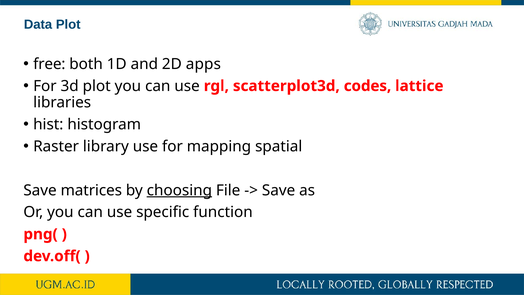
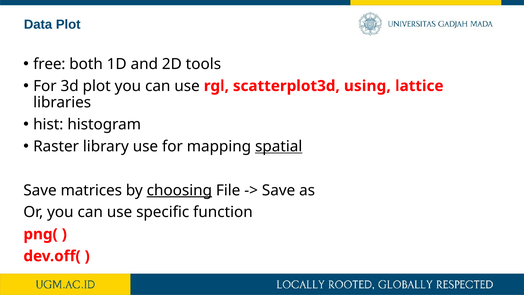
apps: apps -> tools (203, 64)
codes: codes -> using (367, 86)
spatial underline: none -> present (279, 146)
